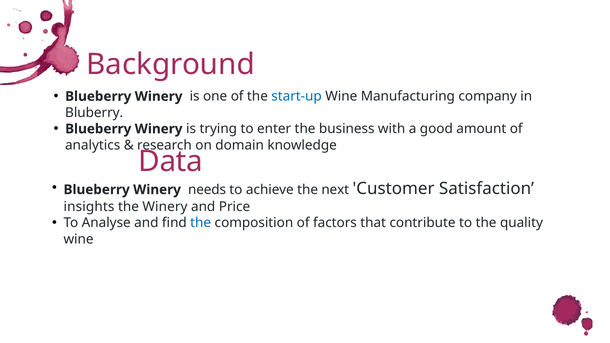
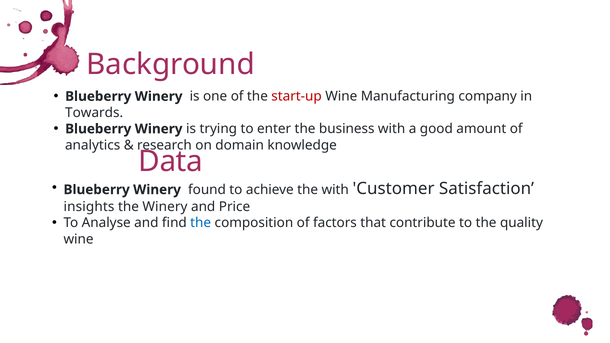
start-up colour: blue -> red (297, 96)
Bluberry: Bluberry -> Towards (94, 113)
needs: needs -> found (207, 190)
the next: next -> with (335, 190)
